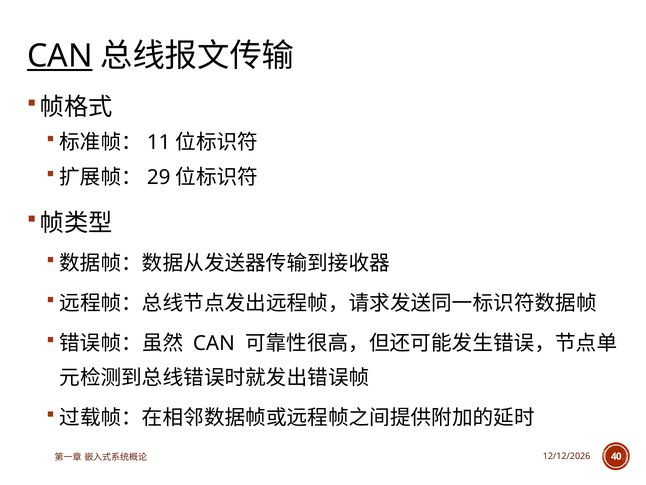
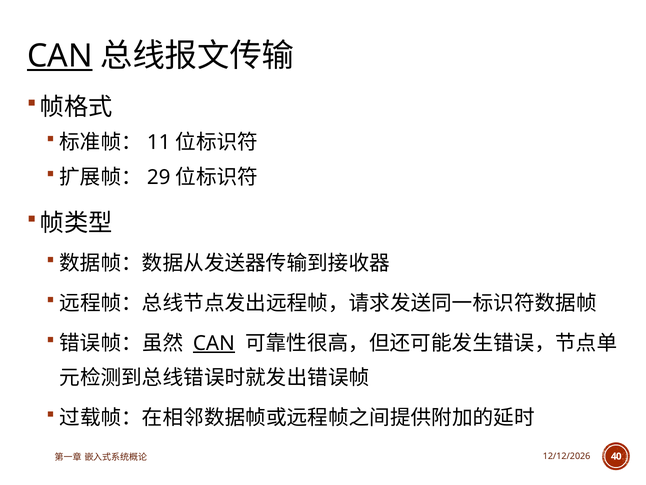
CAN underline: none -> present (214, 343)
